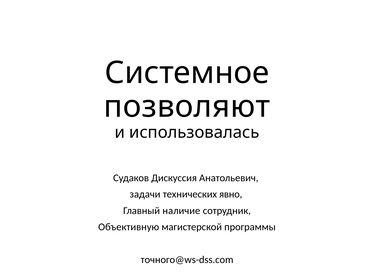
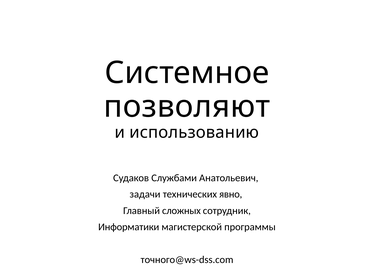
использовалась: использовалась -> использованию (194, 133)
Дискуссия: Дискуссия -> Службами (174, 178)
наличие: наличие -> сложных (181, 211)
Объективную: Объективную -> Информатики (129, 227)
